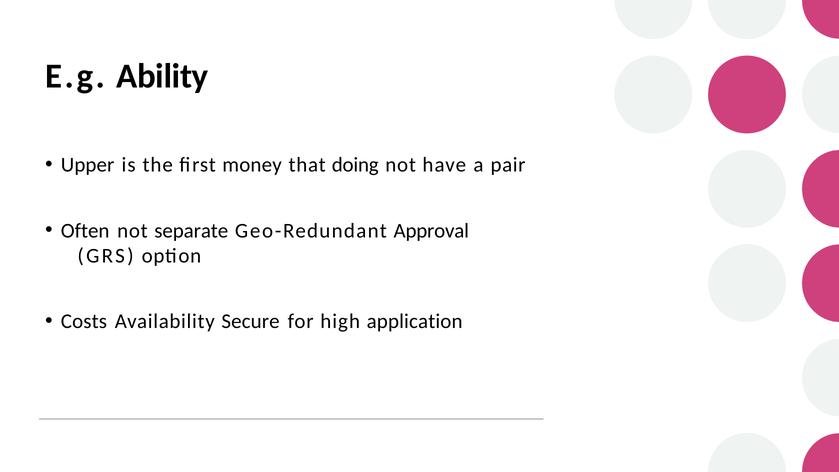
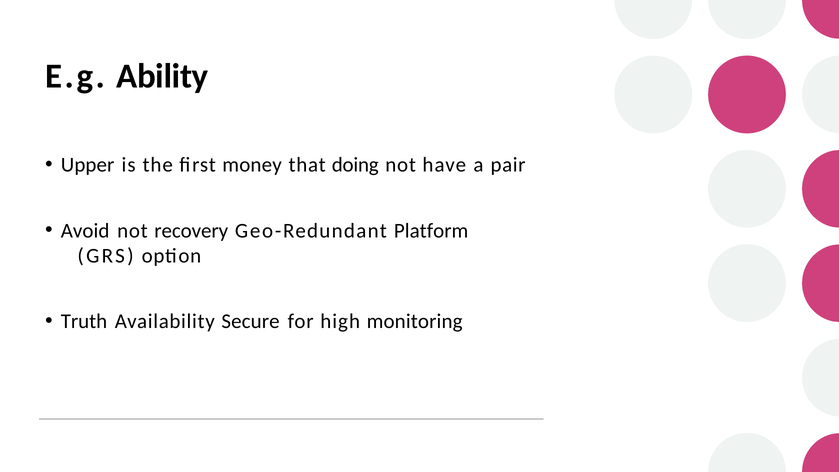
Often: Often -> Avoid (85, 231)
separate: separate -> recovery (191, 231)
Approval: Approval -> Platform (431, 231)
Costs: Costs -> Truth (84, 321)
application: application -> monitoring (415, 321)
